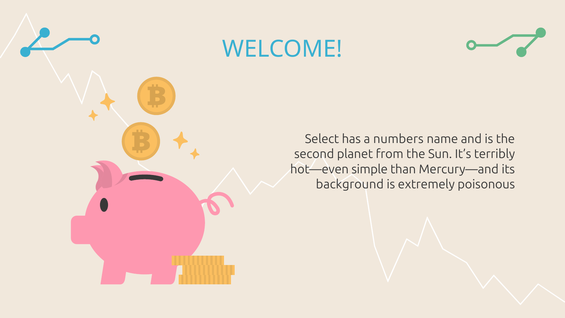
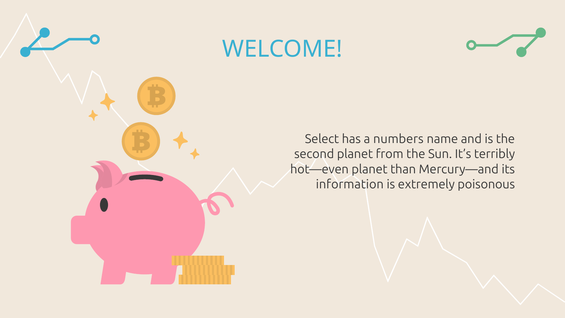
hot—even simple: simple -> planet (370, 169)
background: background -> information (350, 184)
